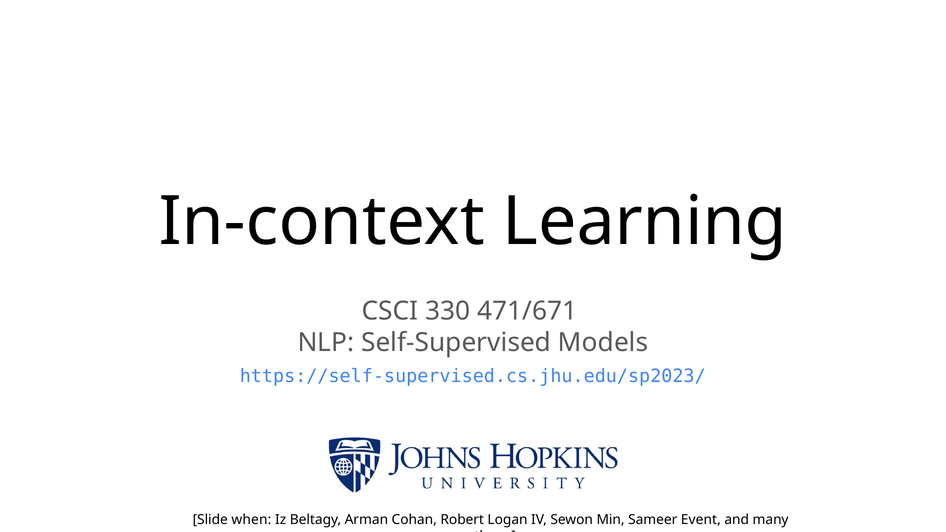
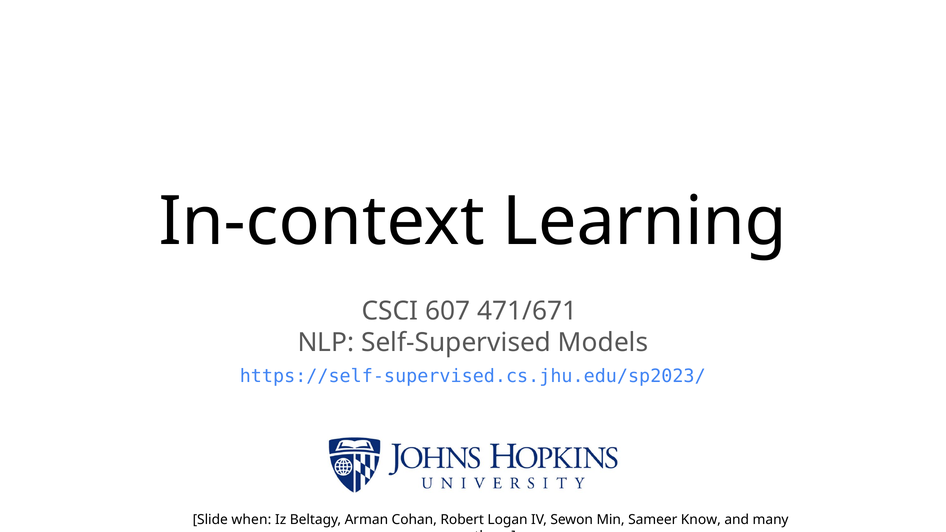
330: 330 -> 607 (448, 311)
Event: Event -> Know (701, 520)
